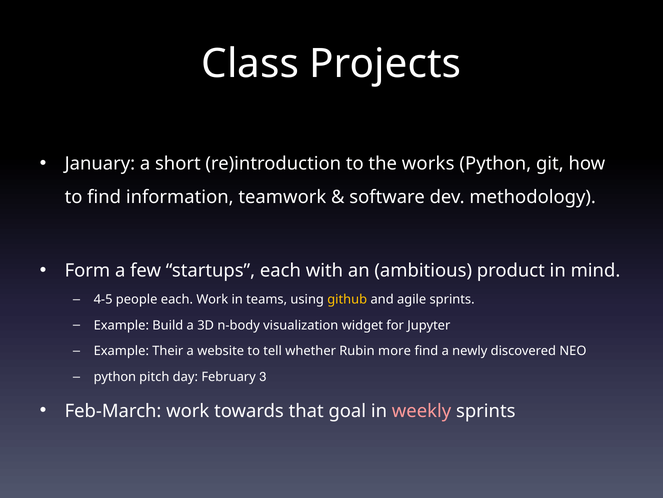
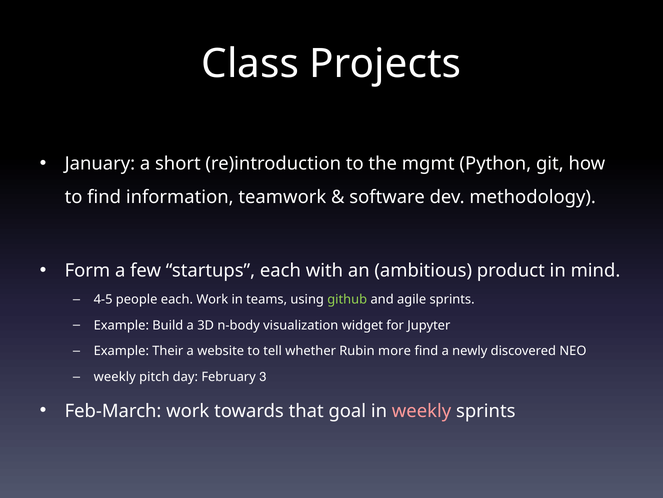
works: works -> mgmt (428, 164)
github colour: yellow -> light green (347, 299)
python: python -> weekly (115, 376)
